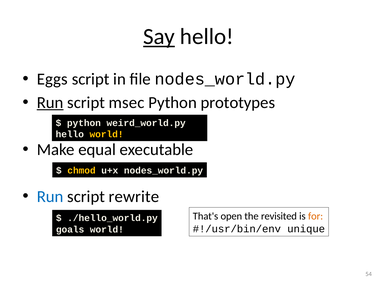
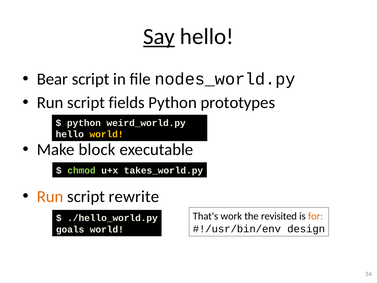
Eggs: Eggs -> Bear (52, 79)
Run underline: present -> none (50, 103)
msec: msec -> fields (127, 103)
equal: equal -> block (97, 149)
chmod colour: yellow -> light green (82, 170)
u+x nodes_world.py: nodes_world.py -> takes_world.py (164, 170)
Run colour: blue -> orange (50, 196)
open: open -> work (231, 216)
unique: unique -> design (306, 229)
